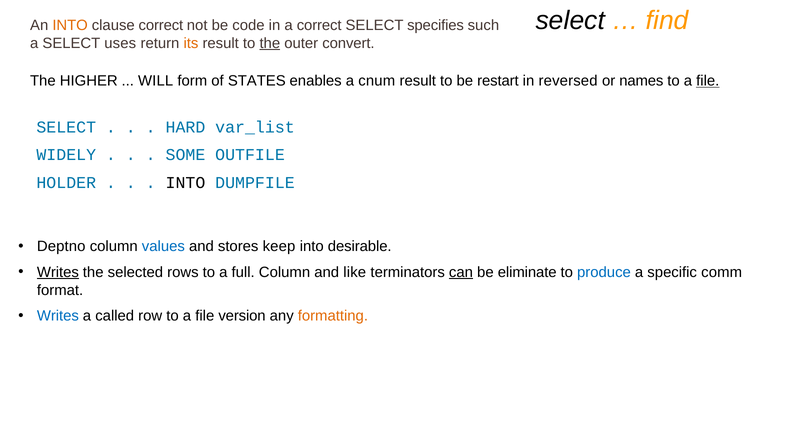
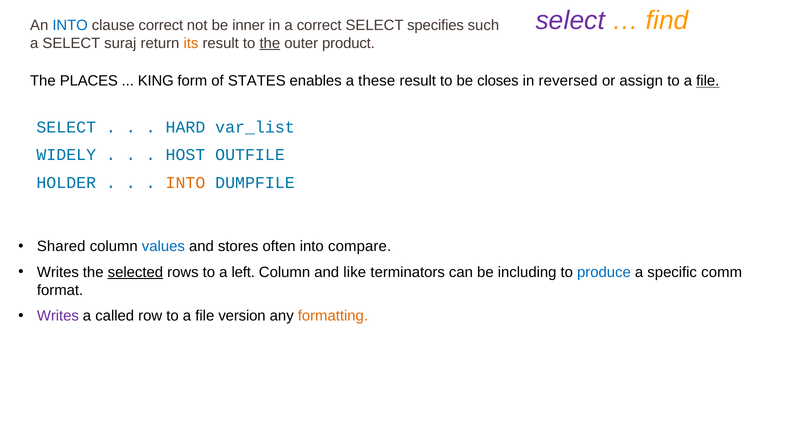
select colour: black -> purple (570, 21)
INTO colour: orange -> blue (70, 25)
code: code -> inner (249, 25)
uses: uses -> suraj (120, 43)
convert: convert -> product (348, 43)
HIGHER: HIGHER -> PLACES (89, 81)
WILL: WILL -> KING (156, 81)
cnum: cnum -> these (377, 81)
restart: restart -> closes (498, 81)
names: names -> assign (641, 81)
SOME: SOME -> HOST (185, 155)
INTO colour: black -> orange (185, 183)
Deptno: Deptno -> Shared (61, 246)
keep: keep -> often (279, 246)
desirable: desirable -> compare (360, 246)
Writes underline: present -> none (58, 272)
selected underline: none -> present (135, 272)
full: full -> left (243, 272)
can underline: present -> none (461, 272)
eliminate: eliminate -> including (527, 272)
Writes colour: blue -> purple (58, 316)
